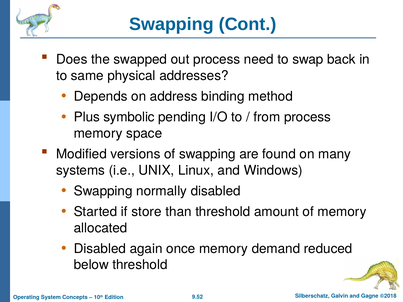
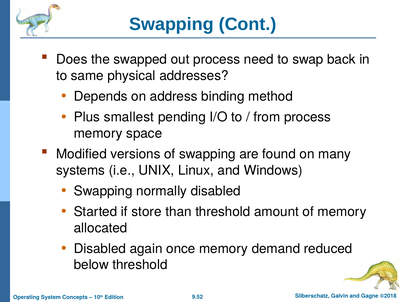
symbolic: symbolic -> smallest (129, 117)
